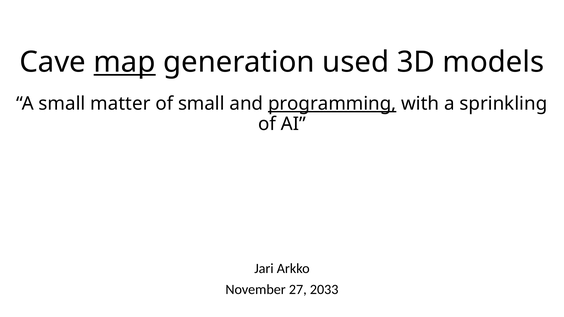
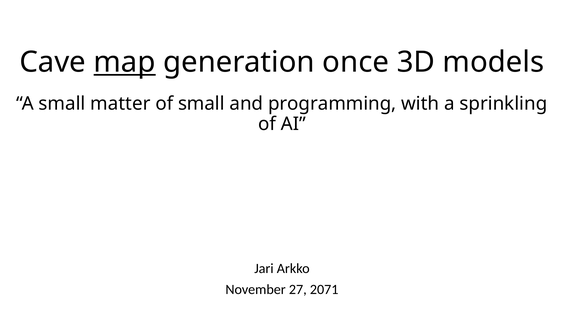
used: used -> once (356, 62)
programming underline: present -> none (332, 104)
2033: 2033 -> 2071 (324, 290)
